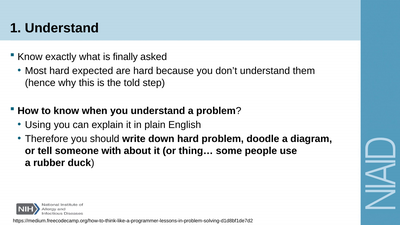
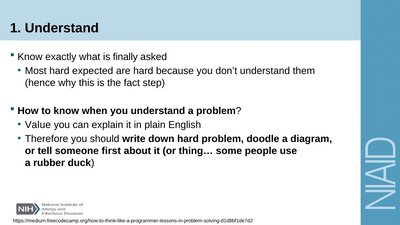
told: told -> fact (132, 83)
Using: Using -> Value (38, 125)
with: with -> first (111, 151)
